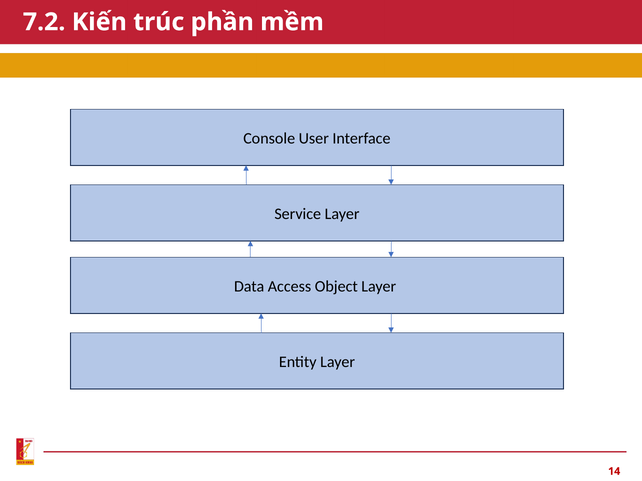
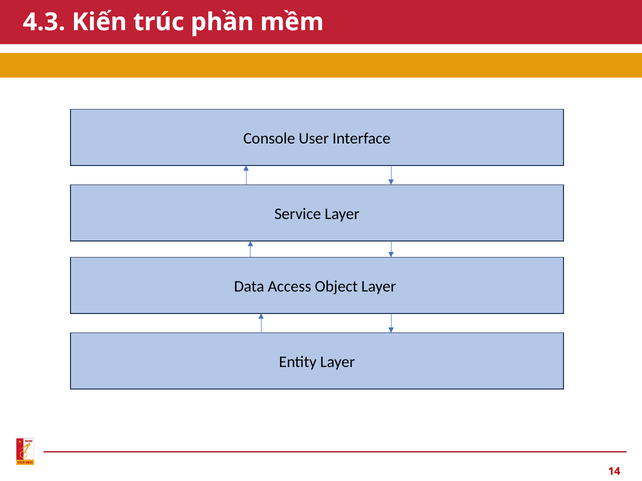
7.2: 7.2 -> 4.3 (44, 22)
